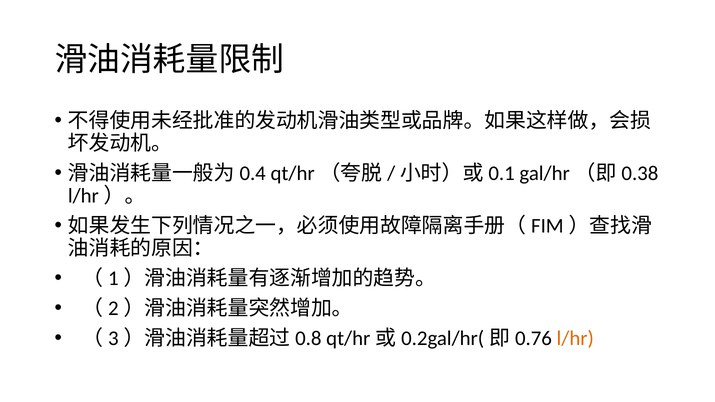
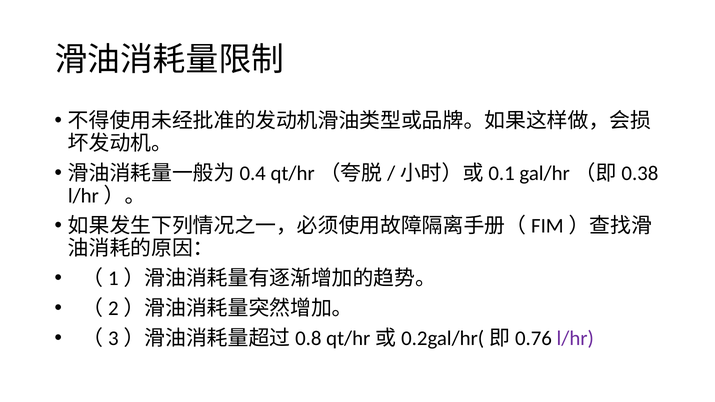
l/hr colour: orange -> purple (575, 338)
